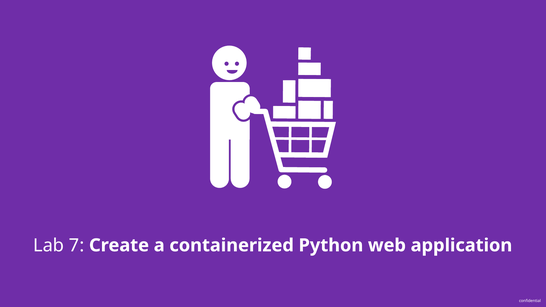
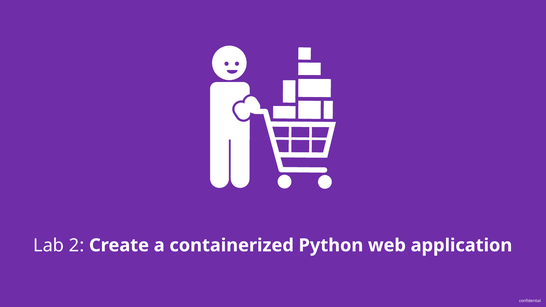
7: 7 -> 2 (77, 245)
